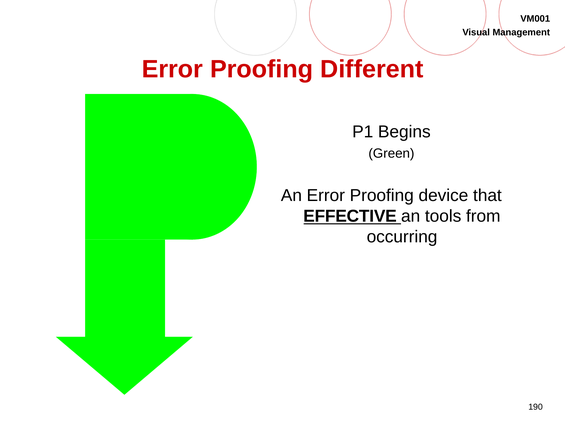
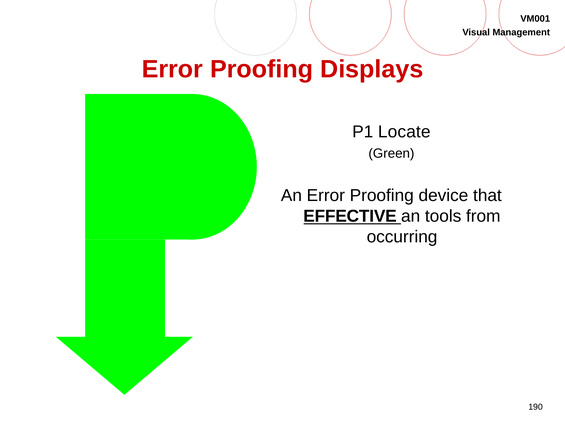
Different: Different -> Displays (372, 69)
Begins: Begins -> Locate (404, 132)
